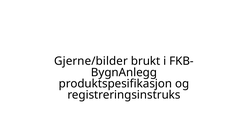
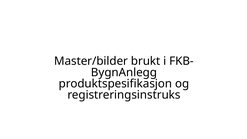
Gjerne/bilder: Gjerne/bilder -> Master/bilder (91, 61)
